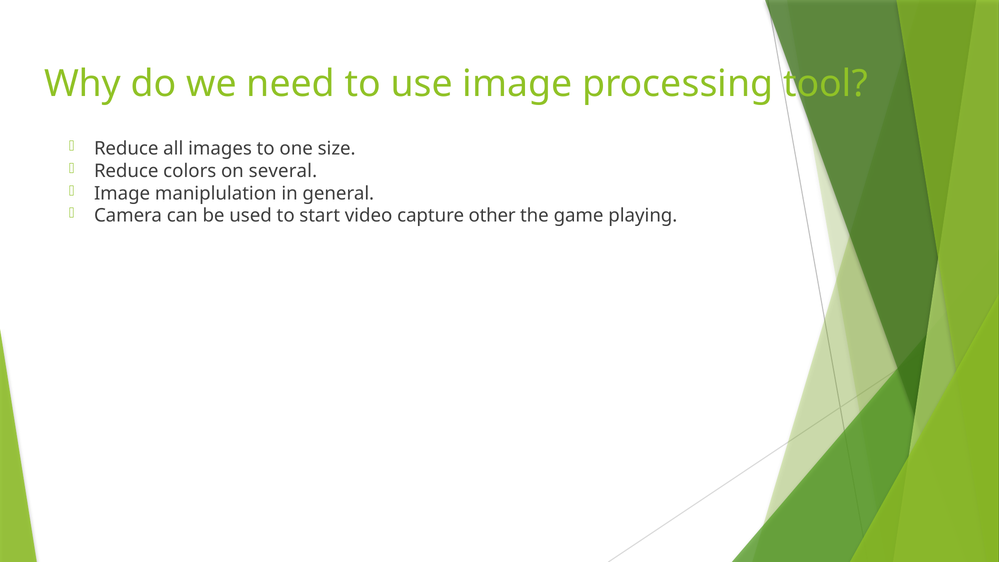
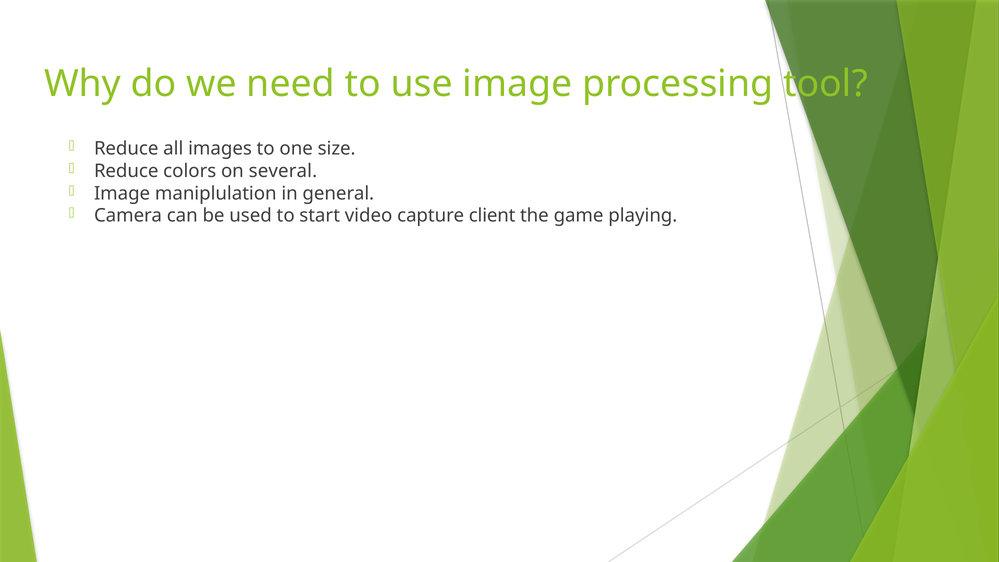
other: other -> client (492, 216)
